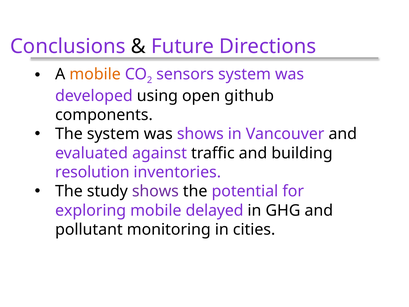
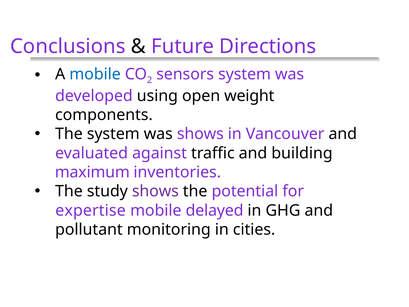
mobile colour: orange -> blue (95, 74)
github: github -> weight (249, 96)
resolution: resolution -> maximum (92, 172)
exploring: exploring -> expertise (91, 210)
